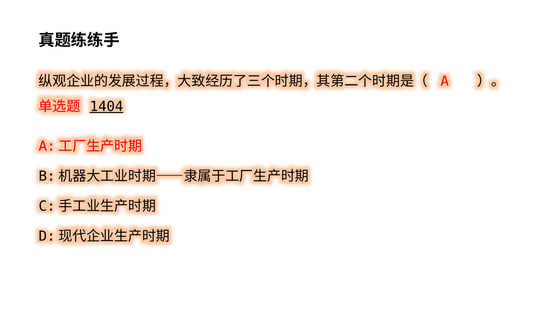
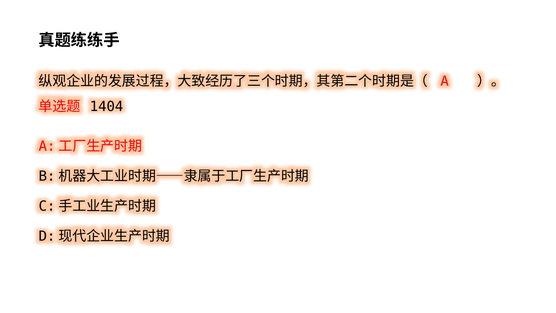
1404 underline: present -> none (107, 106)
